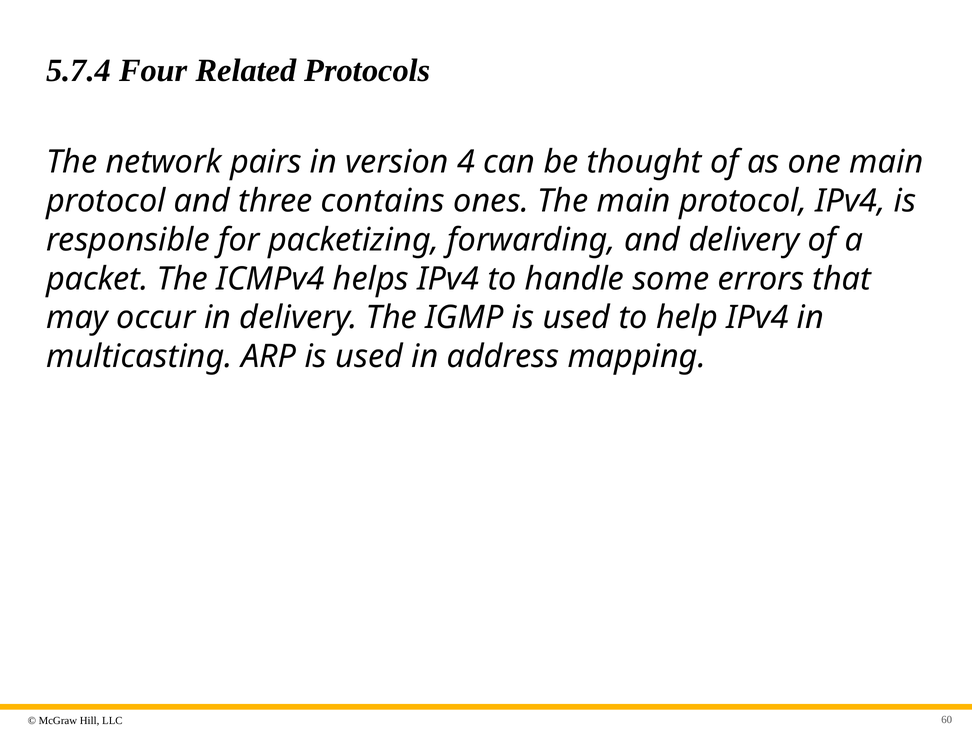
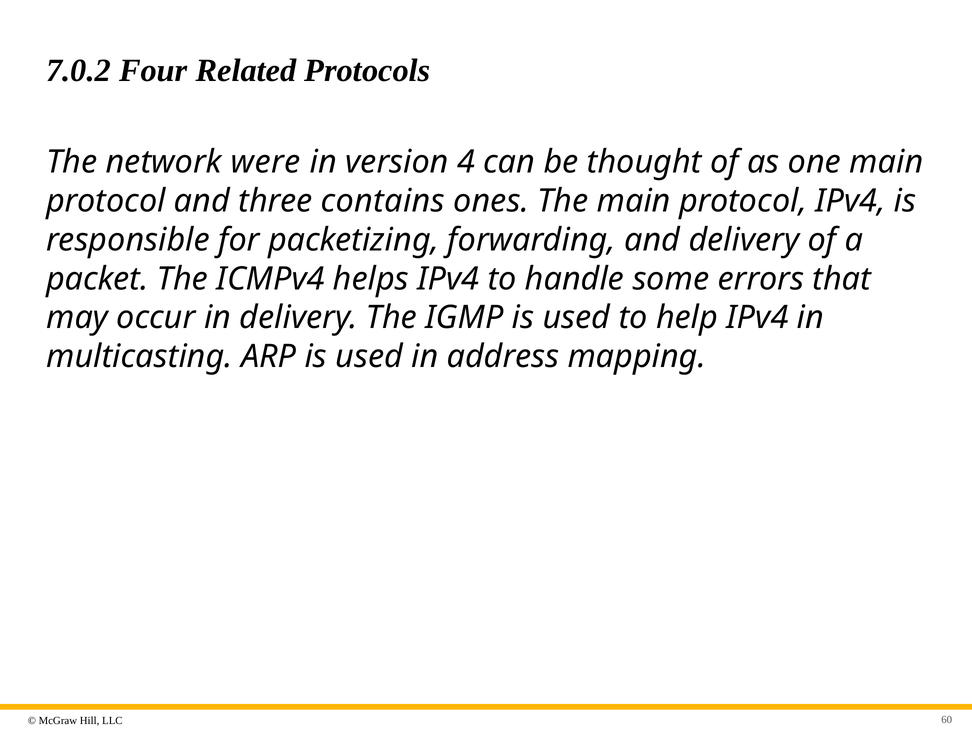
5.7.4: 5.7.4 -> 7.0.2 (79, 71)
pairs: pairs -> were (266, 162)
